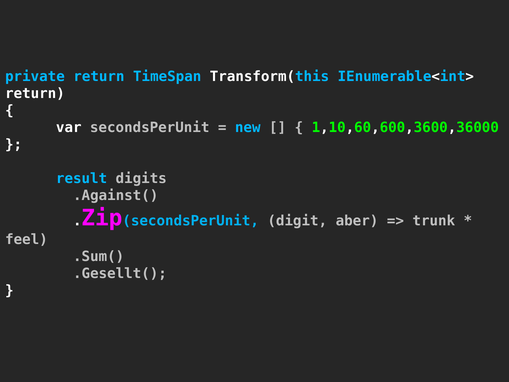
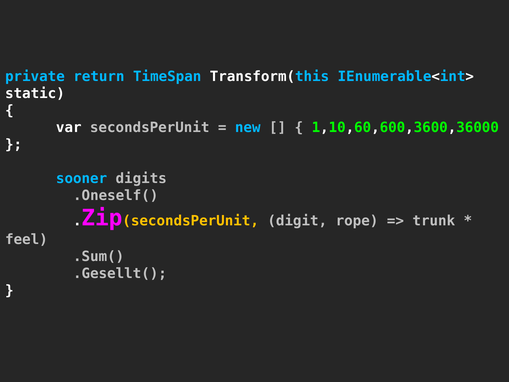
return: return -> static (35, 93)
result: result -> sooner (82, 178)
.Against(: .Against( -> .Oneself( (116, 195)
secondsPerUnit colour: light blue -> yellow (191, 221)
aber: aber -> rope (357, 221)
